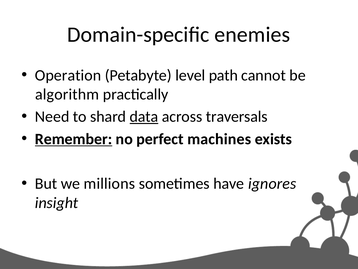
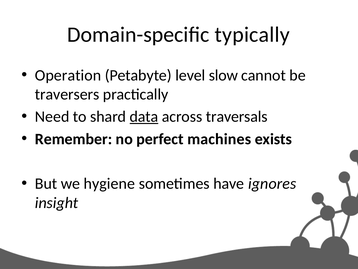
enemies: enemies -> typically (252, 35)
path: path -> slow (223, 75)
algorithm: algorithm -> traversers (67, 94)
Remember underline: present -> none (74, 139)
millions: millions -> hygiene (109, 183)
